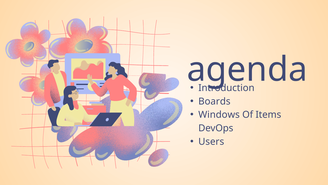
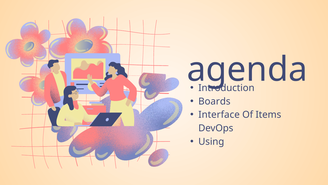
Windows: Windows -> Interface (219, 115)
Users: Users -> Using (211, 141)
